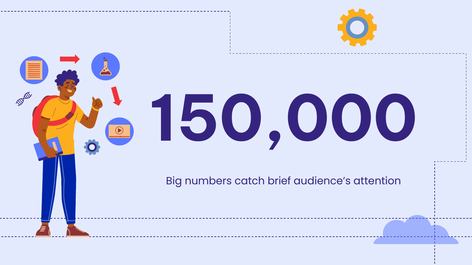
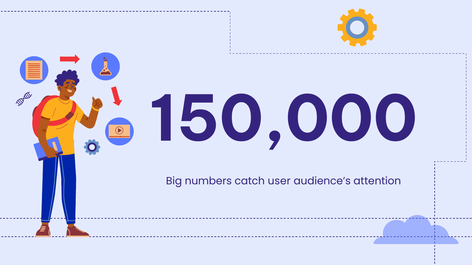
brief: brief -> user (279, 181)
